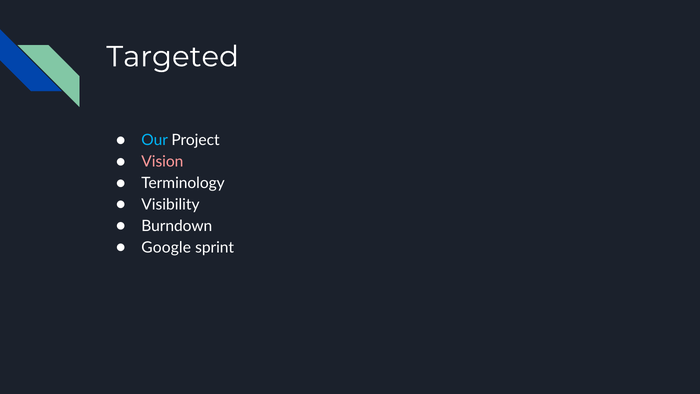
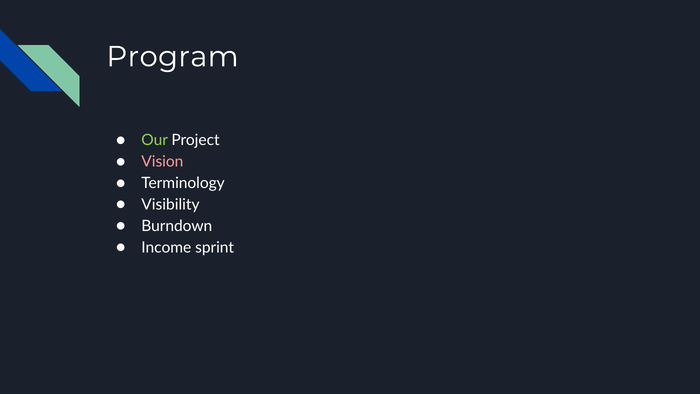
Targeted: Targeted -> Program (172, 57)
Our colour: light blue -> light green (155, 140)
Google: Google -> Income (166, 247)
